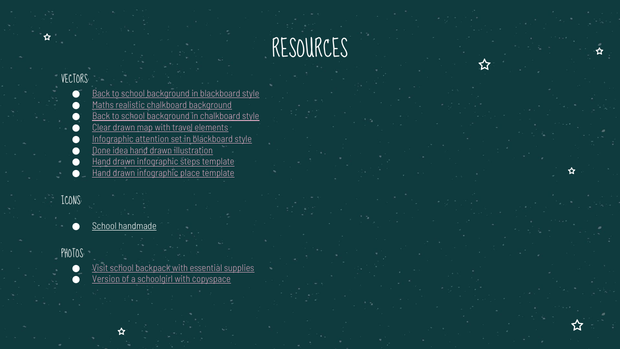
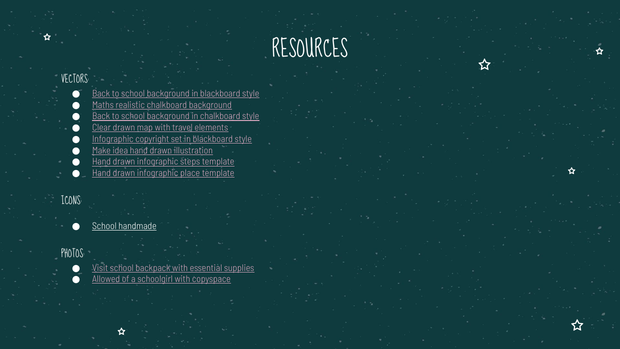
attention: attention -> copyright (152, 139)
Done: Done -> Make (101, 150)
Version: Version -> Allowed (106, 279)
